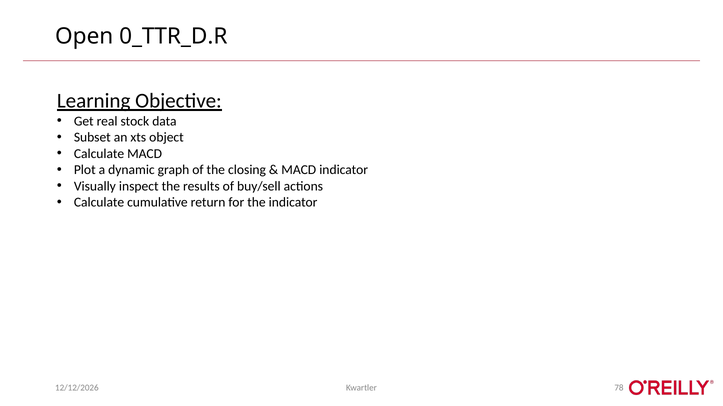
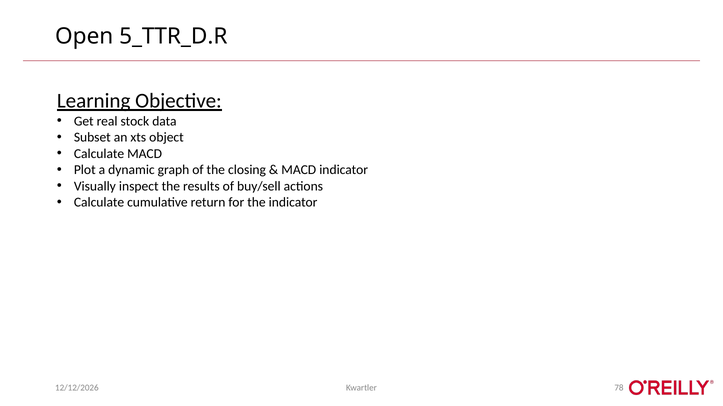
0_TTR_D.R: 0_TTR_D.R -> 5_TTR_D.R (173, 36)
